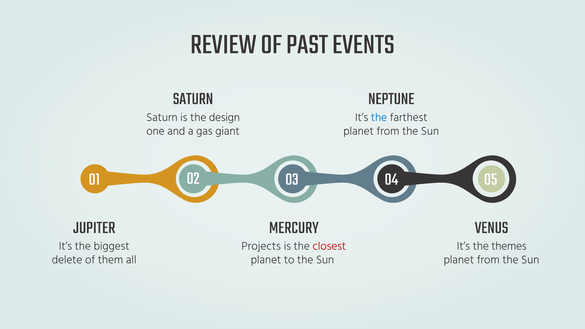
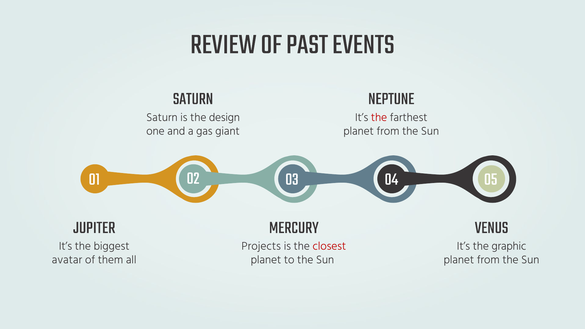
the colour: blue -> red (379, 117)
themes: themes -> graphic (509, 246)
delete: delete -> avatar (67, 260)
